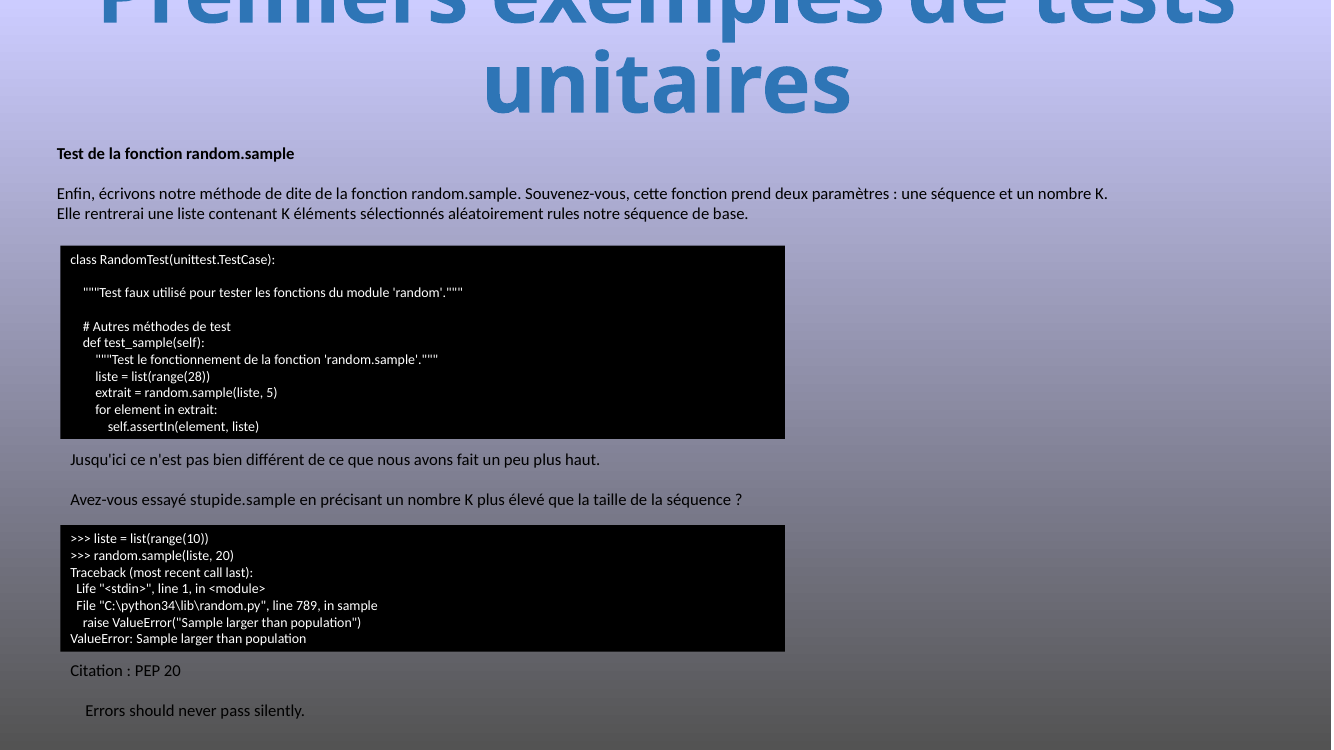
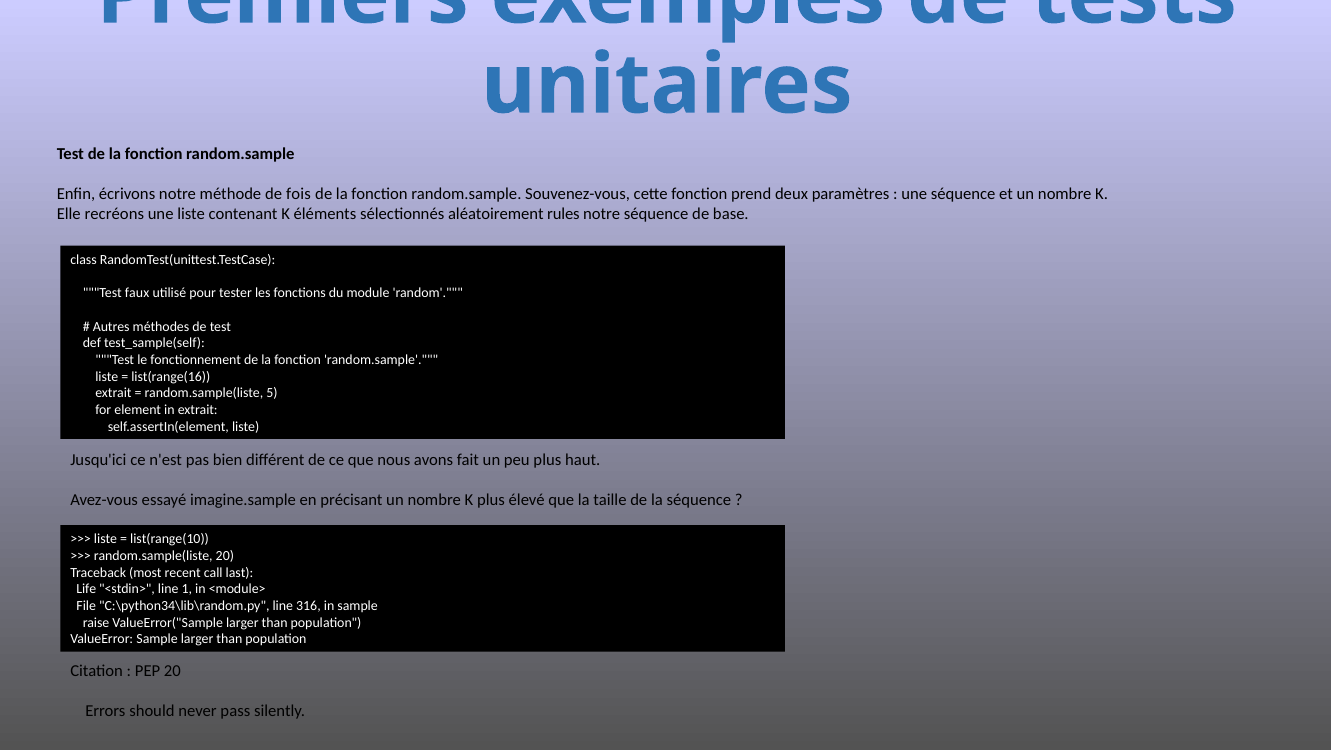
dite: dite -> fois (299, 194)
rentrerai: rentrerai -> recréons (114, 214)
list(range(28: list(range(28 -> list(range(16 (171, 377)
stupide.sample: stupide.sample -> imagine.sample (243, 501)
789: 789 -> 316 (308, 606)
